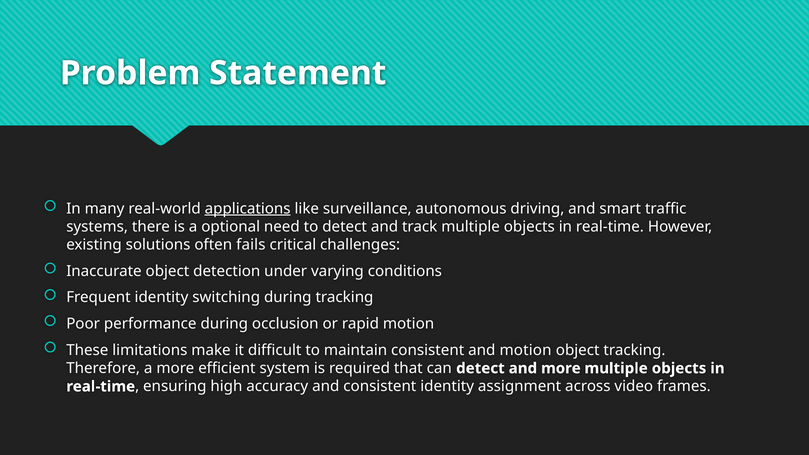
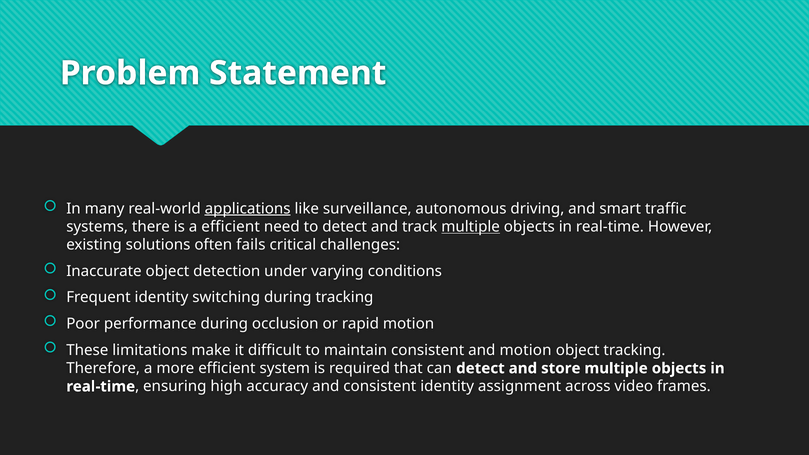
a optional: optional -> efficient (231, 227)
multiple underline: none -> present (471, 227)
and more: more -> store (561, 368)
